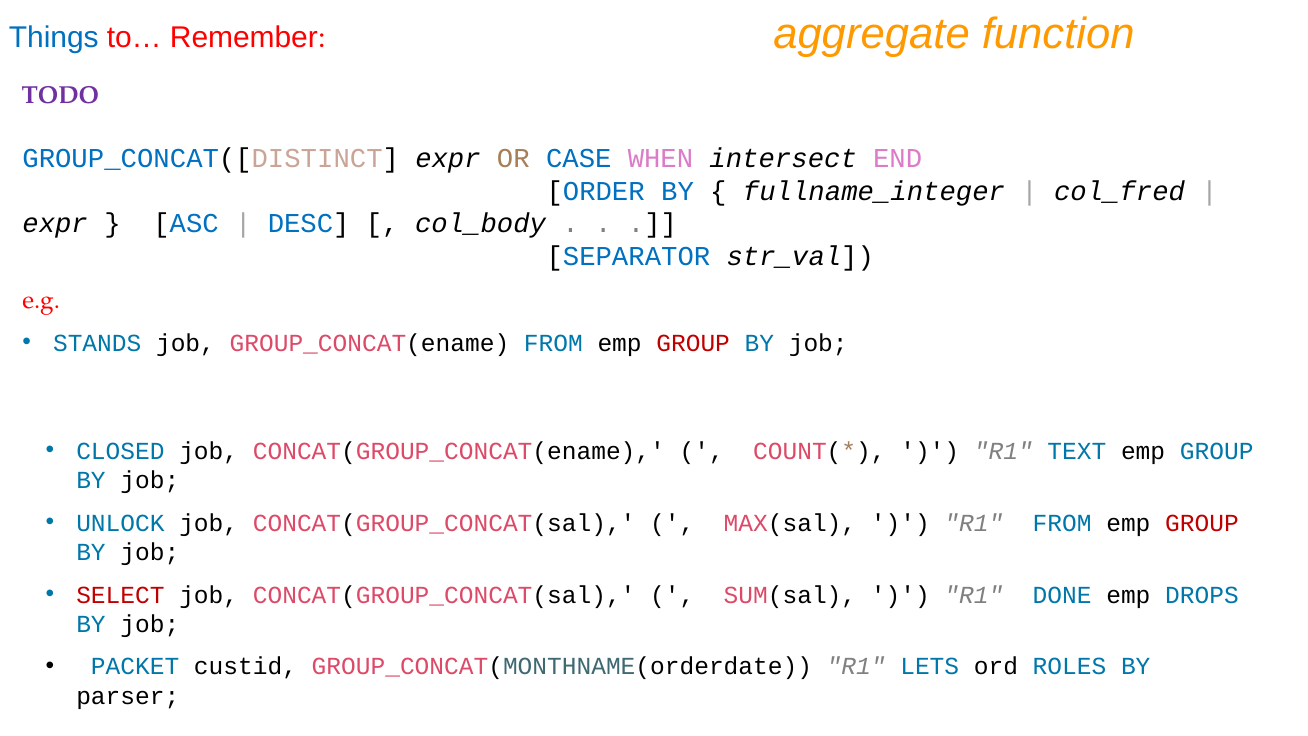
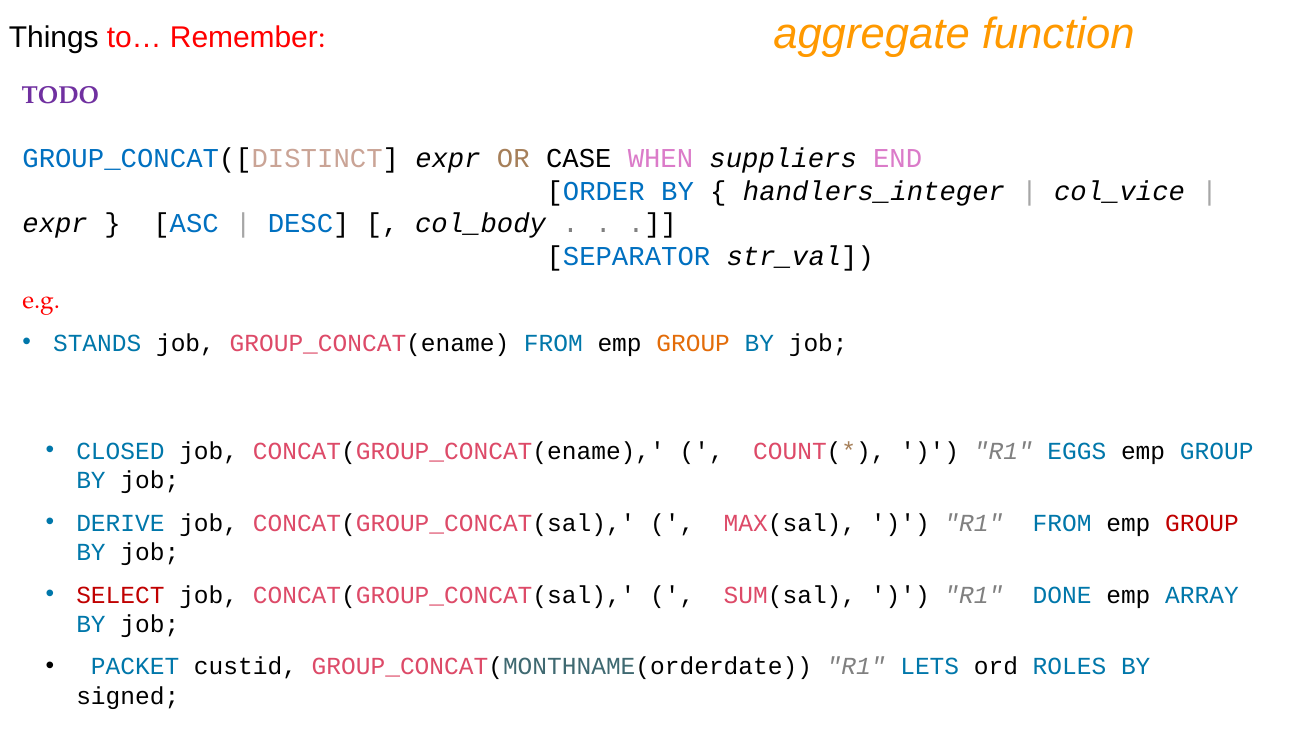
Things colour: blue -> black (54, 37)
CASE colour: blue -> black (579, 158)
intersect: intersect -> suppliers (783, 158)
fullname_integer: fullname_integer -> handlers_integer (874, 191)
col_fred: col_fred -> col_vice (1120, 191)
GROUP colour: red -> orange (693, 343)
TEXT: TEXT -> EGGS (1077, 451)
UNLOCK: UNLOCK -> DERIVE (120, 523)
DROPS: DROPS -> ARRAY (1202, 595)
parser: parser -> signed (128, 696)
